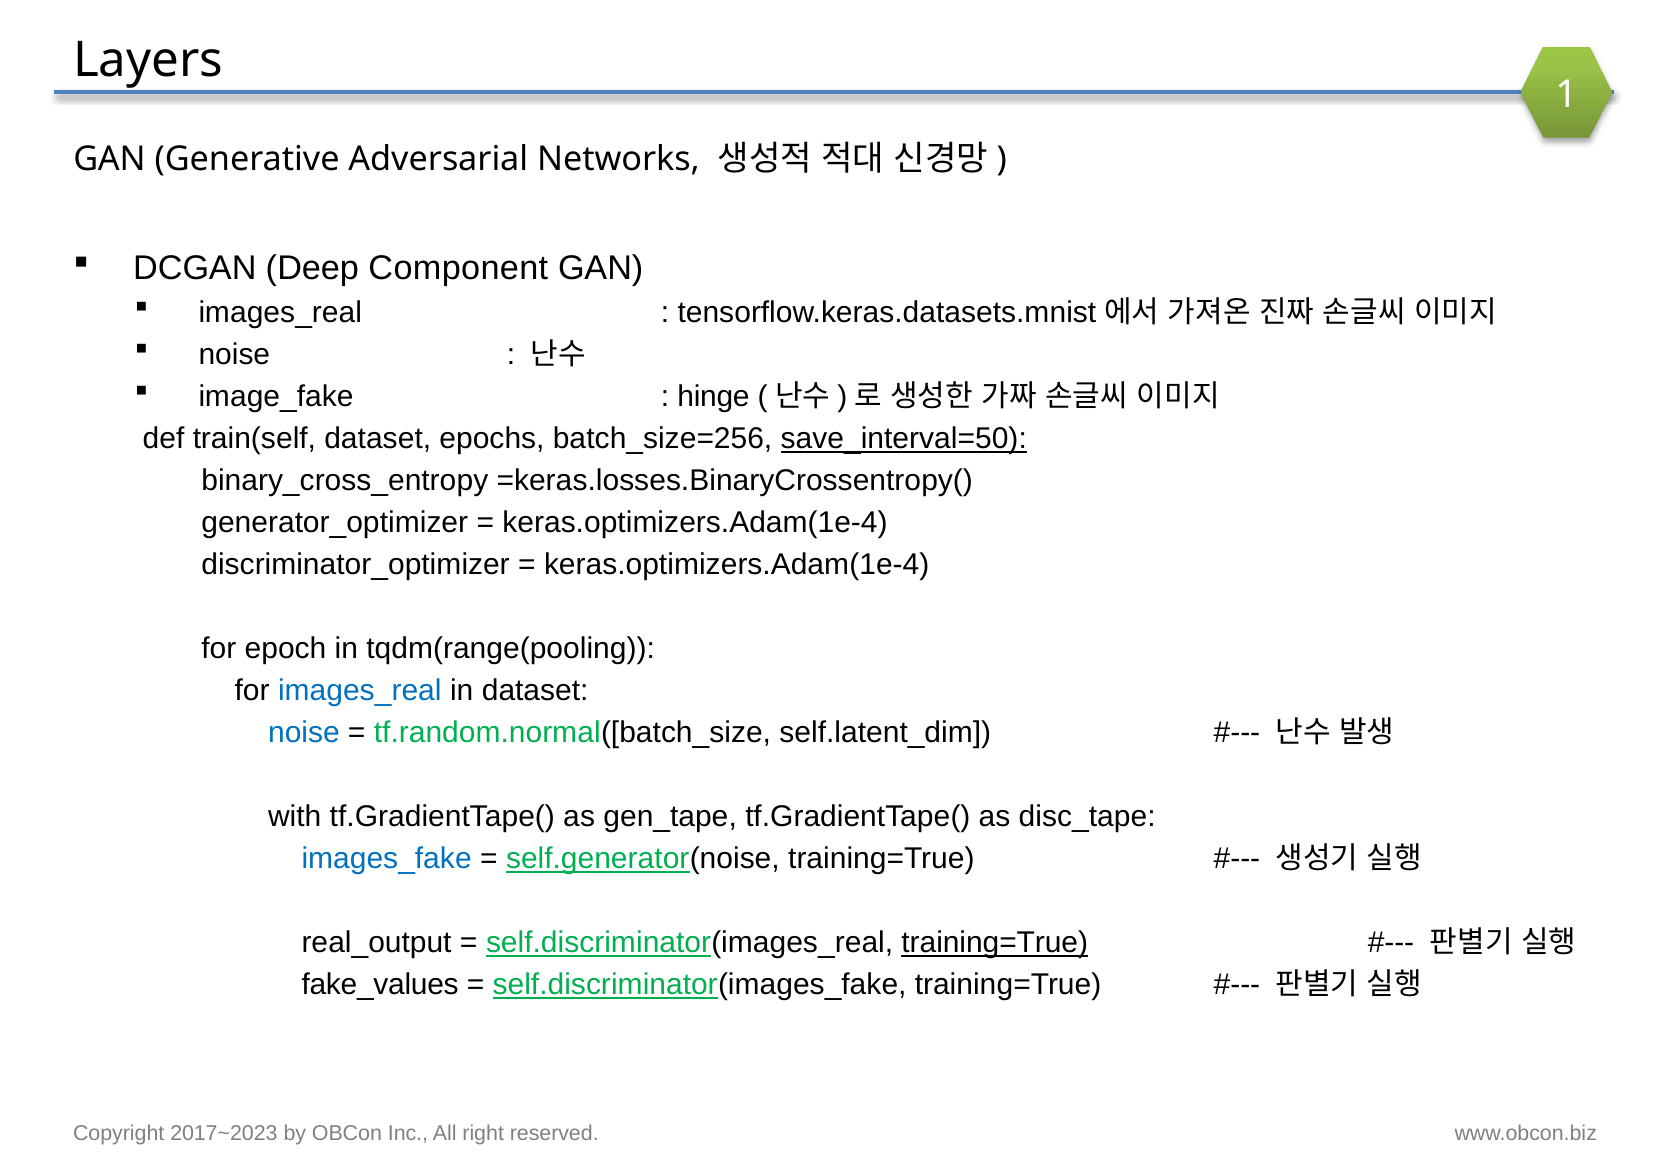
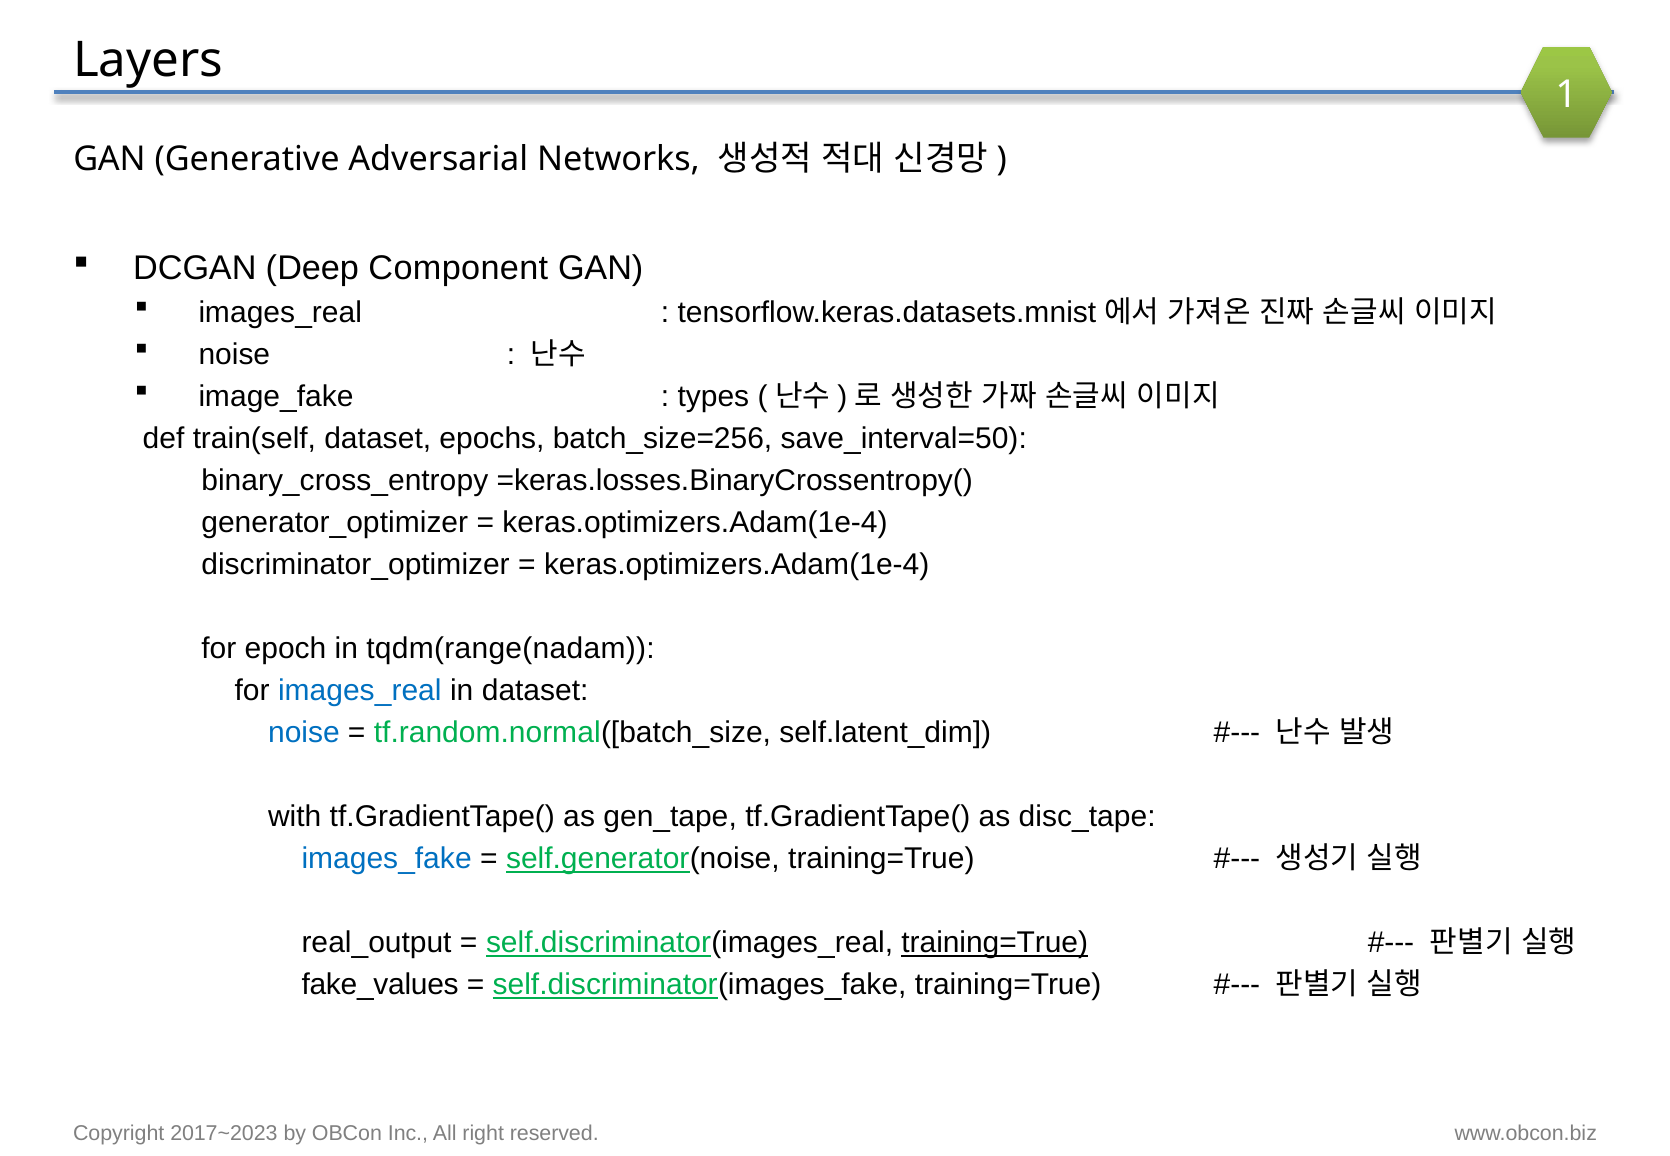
hinge: hinge -> types (713, 397)
save_interval=50 underline: present -> none (904, 439)
tqdm(range(pooling: tqdm(range(pooling -> tqdm(range(nadam (510, 649)
